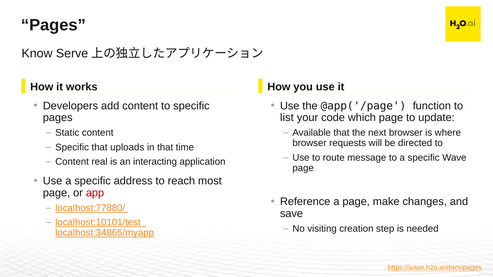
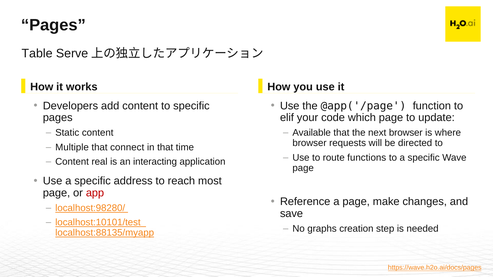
Know: Know -> Table (37, 54)
list: list -> elif (287, 118)
Specific: Specific -> Multiple (72, 147)
uploads: uploads -> connect (127, 147)
message: message -> functions (367, 158)
localhost:77880/: localhost:77880/ -> localhost:98280/ (90, 208)
visiting: visiting -> graphs (322, 229)
localhost:34865/myapp: localhost:34865/myapp -> localhost:88135/myapp (105, 233)
